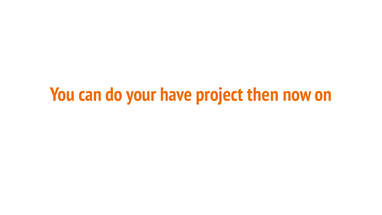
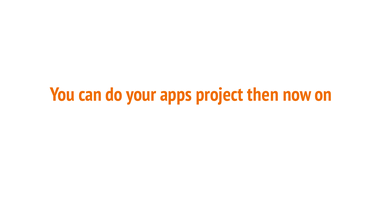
have: have -> apps (176, 95)
